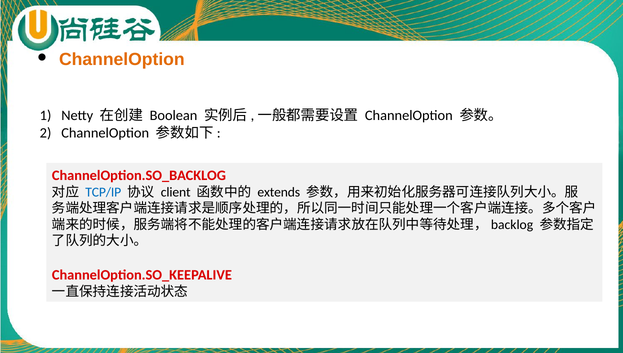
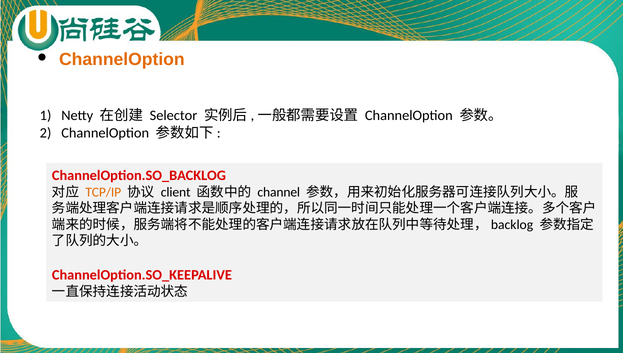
Boolean: Boolean -> Selector (174, 116)
TCP/IP colour: blue -> orange (103, 192)
extends: extends -> channel (279, 192)
